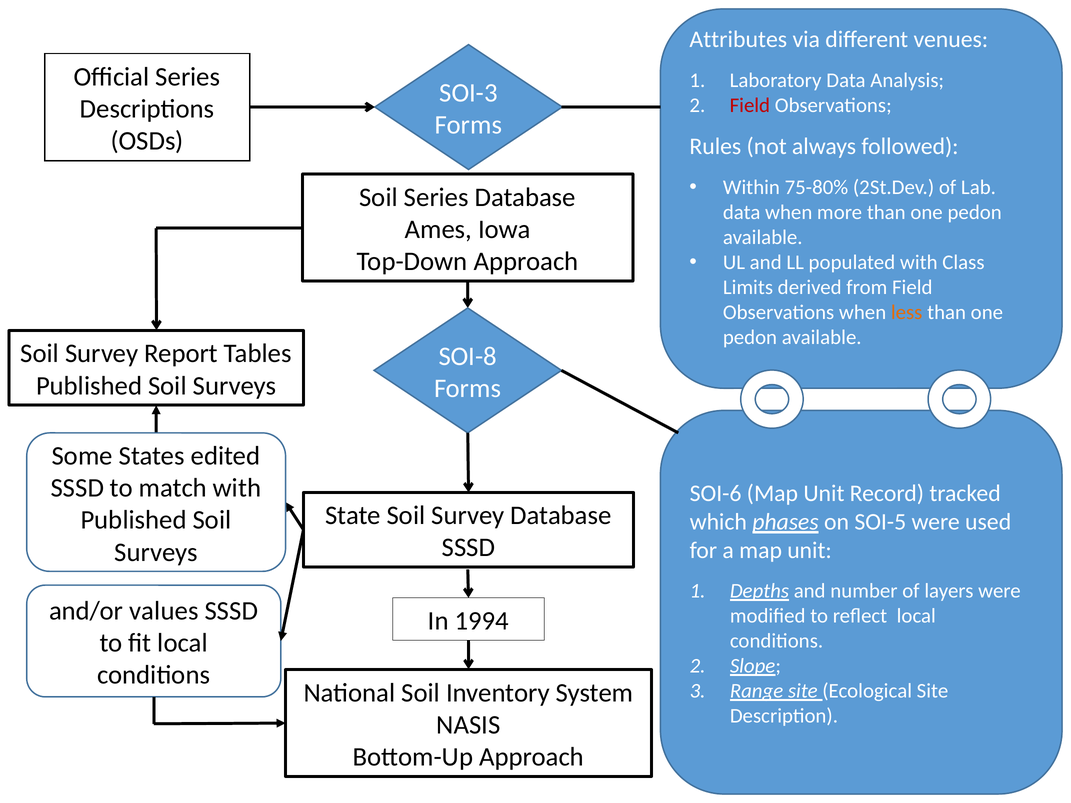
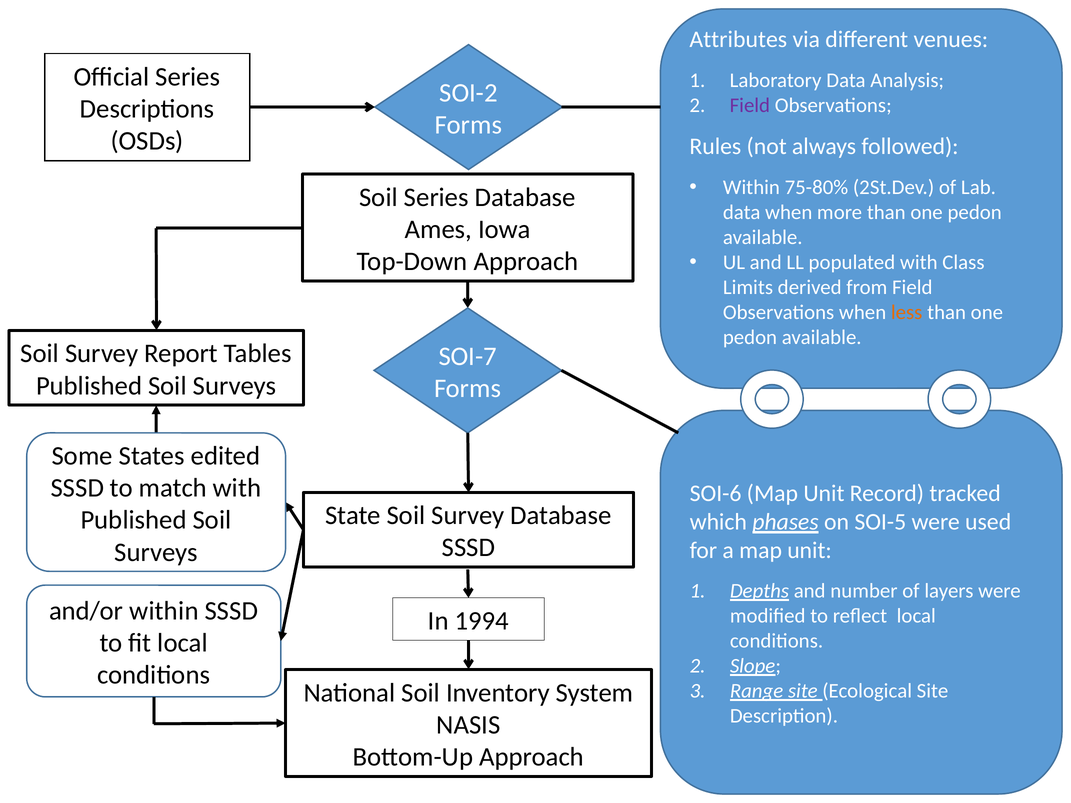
SOI-3: SOI-3 -> SOI-2 (469, 93)
Field colour: red -> purple (750, 105)
SOI-8: SOI-8 -> SOI-7 (468, 356)
and/or values: values -> within (164, 611)
